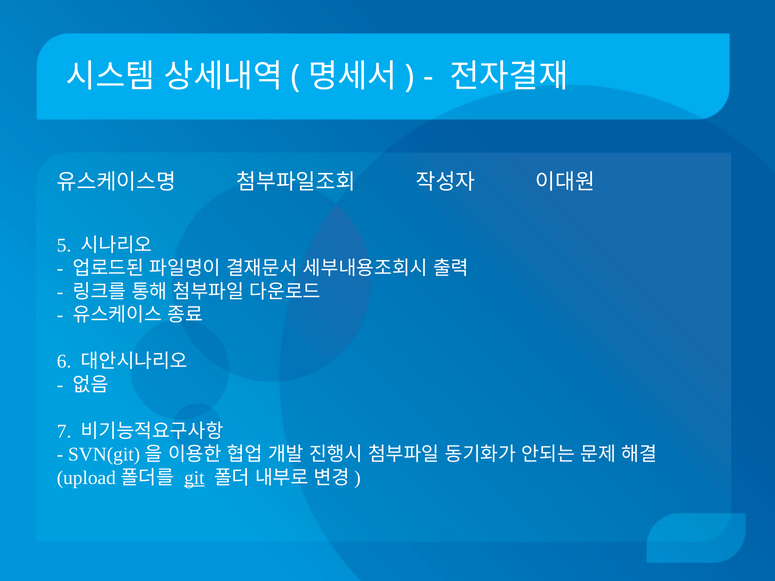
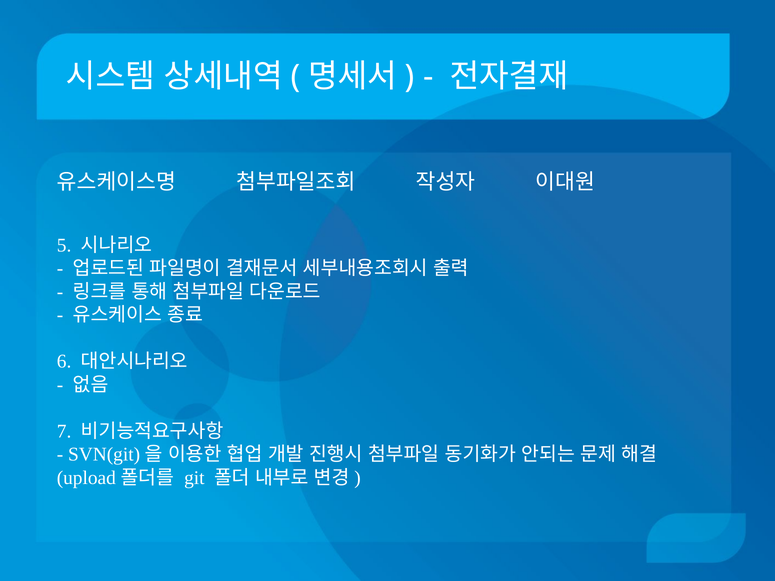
git underline: present -> none (194, 478)
